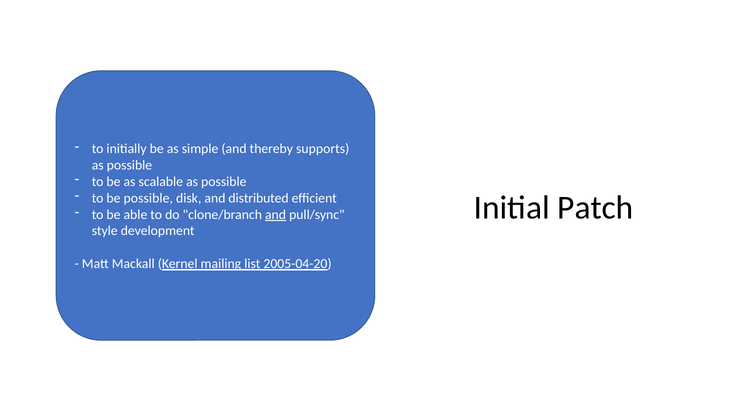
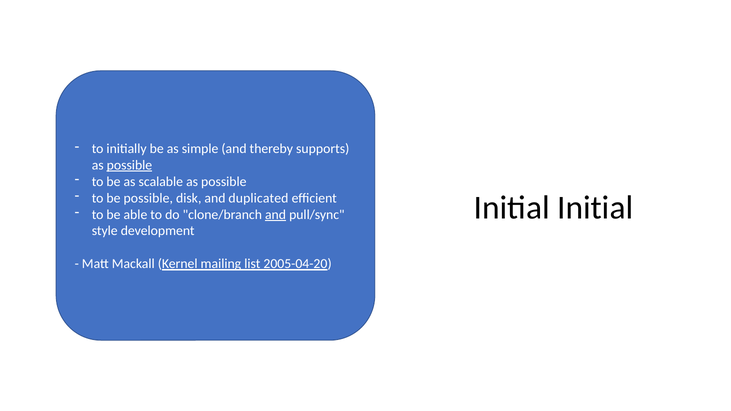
possible underline: none -> present (129, 165)
distributed: distributed -> duplicated (258, 198)
Initial Patch: Patch -> Initial (595, 208)
